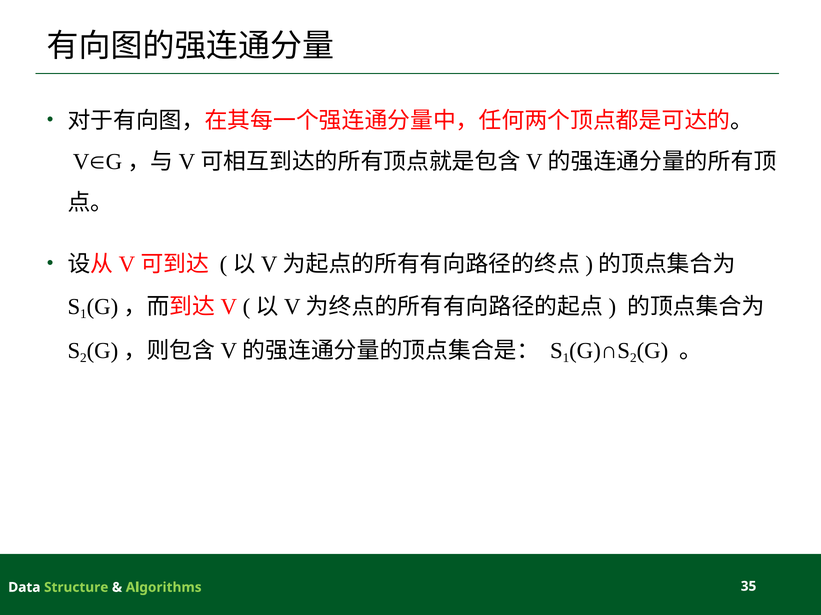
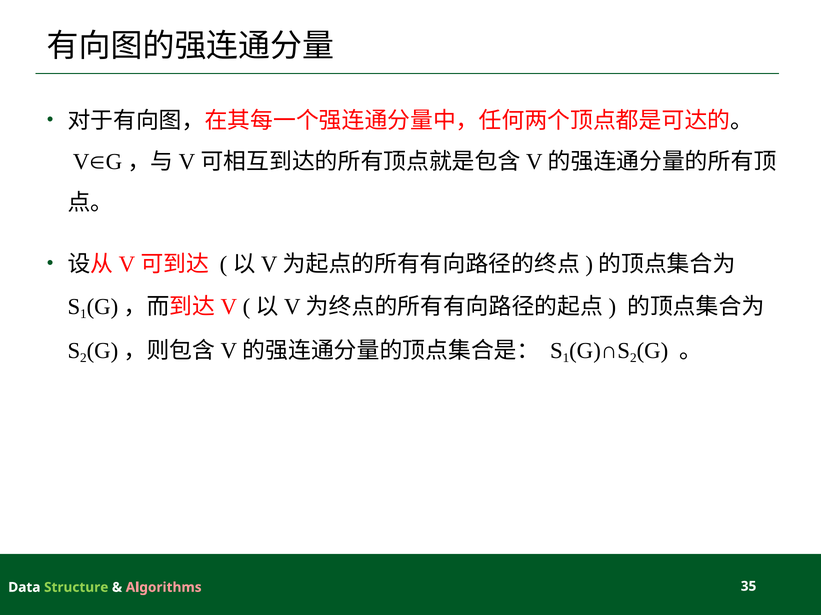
Algorithms colour: light green -> pink (164, 588)
